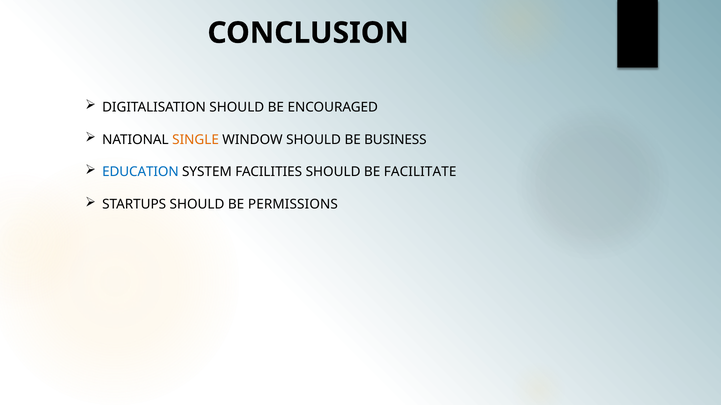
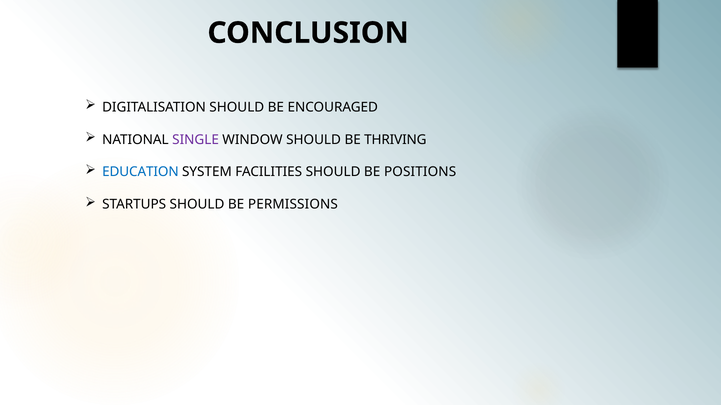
SINGLE colour: orange -> purple (196, 140)
BUSINESS: BUSINESS -> THRIVING (395, 140)
FACILITATE: FACILITATE -> POSITIONS (420, 172)
